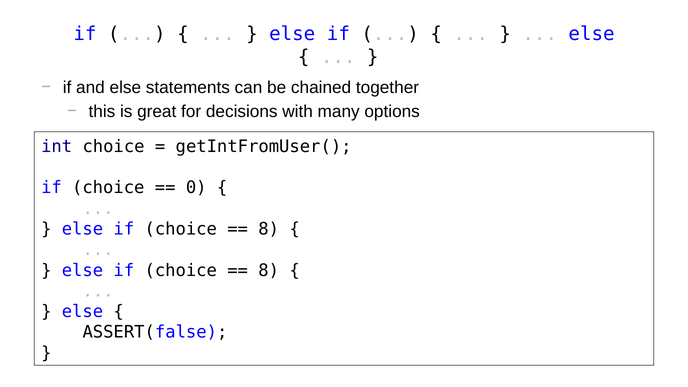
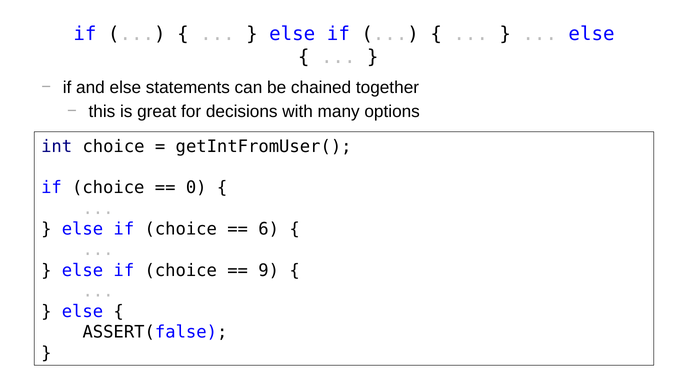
8: 8 -> 6 (269, 229)
8: 8 -> 9 (269, 270)
